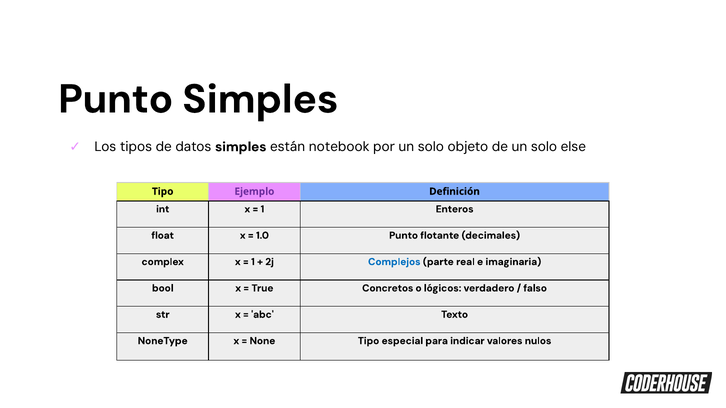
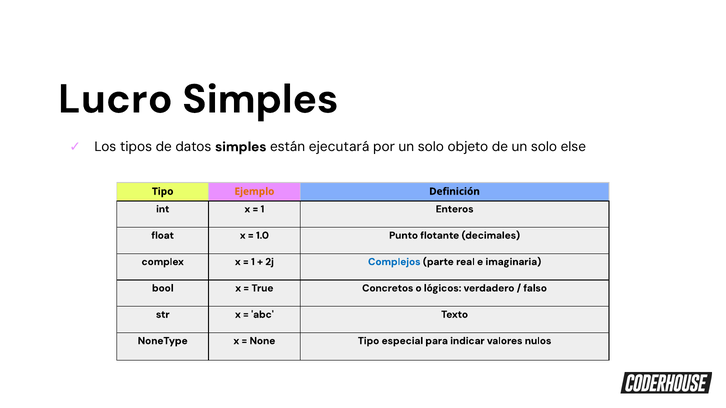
Punto: Punto -> Lucro (115, 99)
notebook: notebook -> ejecutará (339, 147)
Ejemplo colour: purple -> orange (254, 192)
